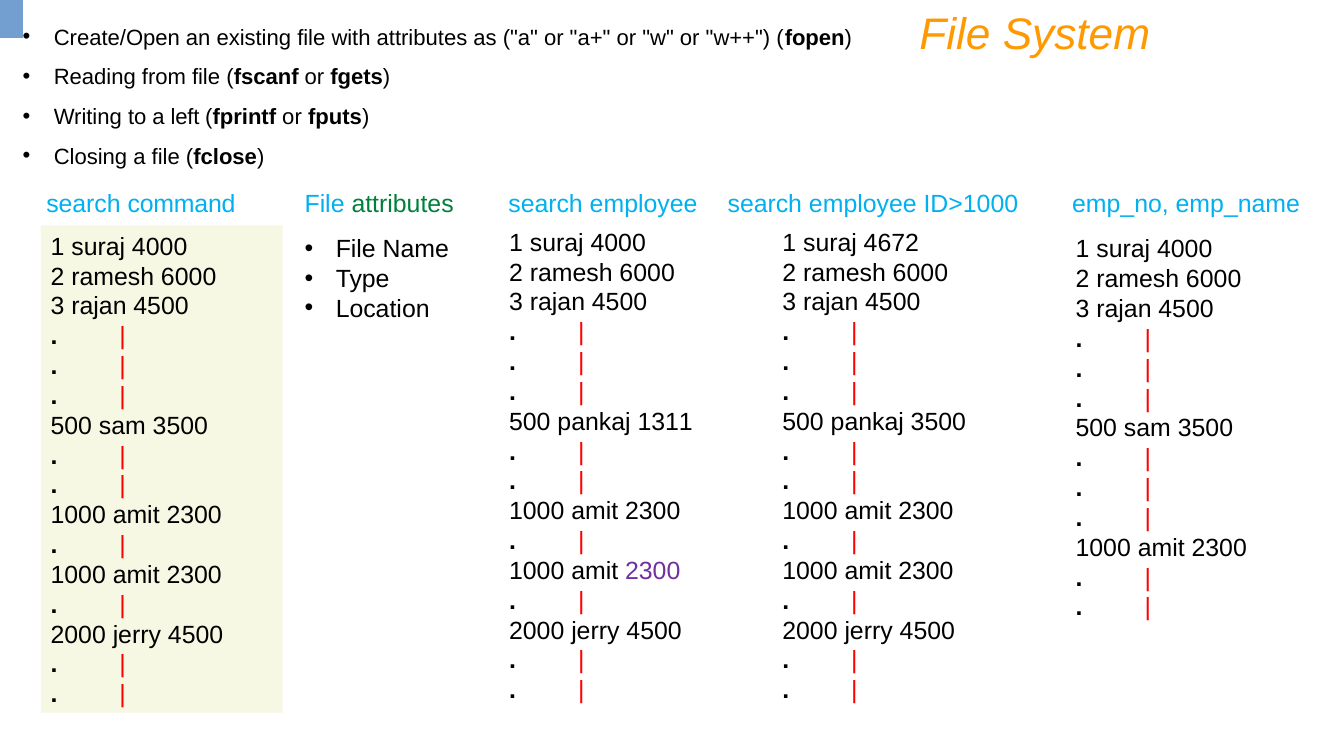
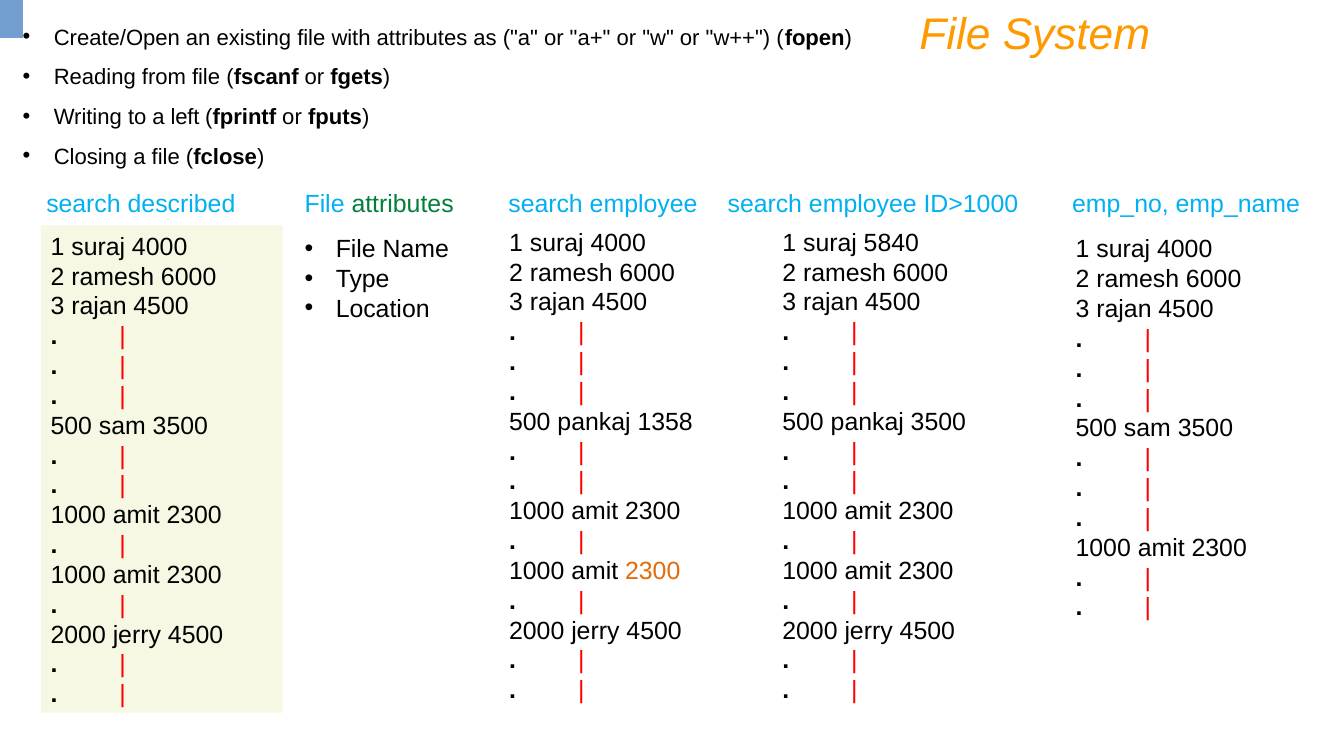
command: command -> described (181, 204)
4672: 4672 -> 5840 (891, 243)
1311: 1311 -> 1358 (665, 422)
2300 colour: purple -> orange (653, 571)
